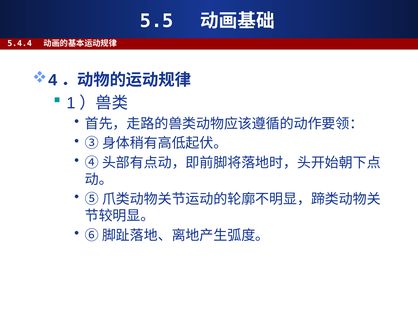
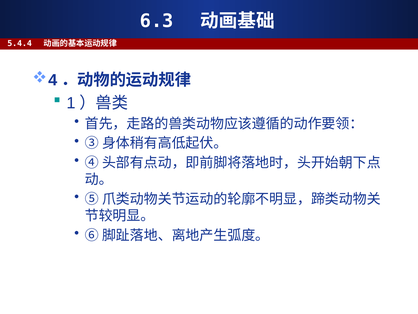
5.5: 5.5 -> 6.3 (157, 21)
